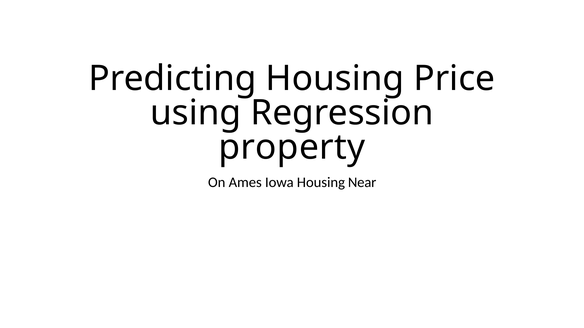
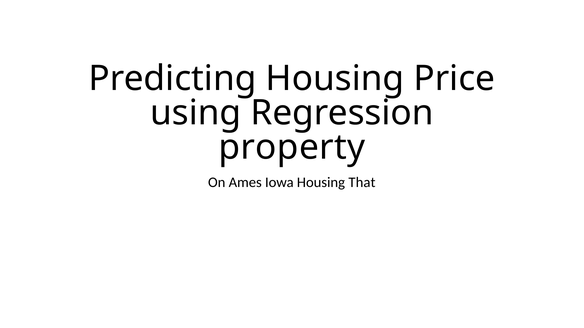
Near: Near -> That (362, 183)
